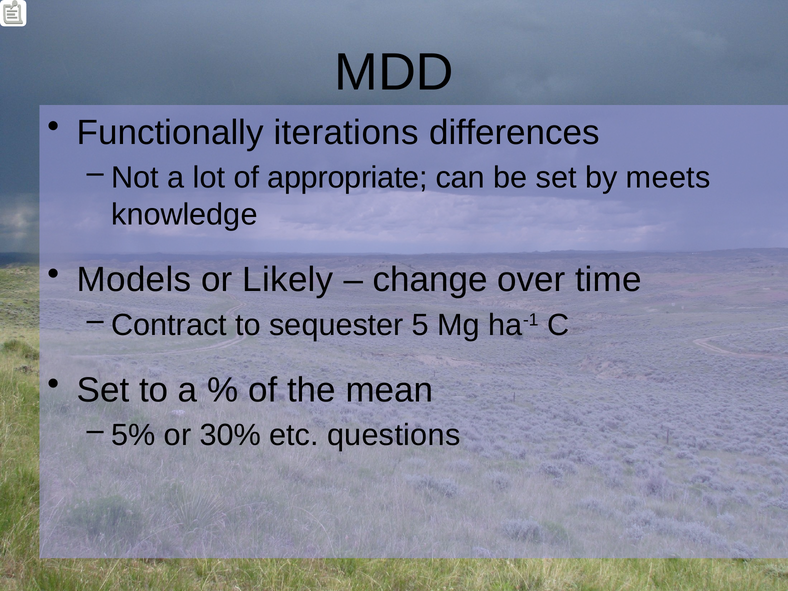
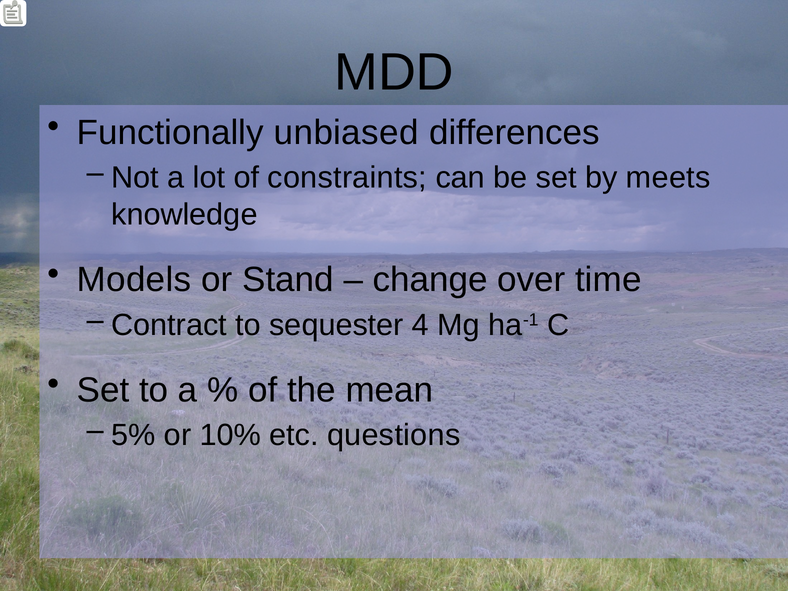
iterations: iterations -> unbiased (346, 132)
appropriate: appropriate -> constraints (347, 178)
Likely: Likely -> Stand (288, 280)
5: 5 -> 4 (420, 325)
30%: 30% -> 10% (230, 435)
